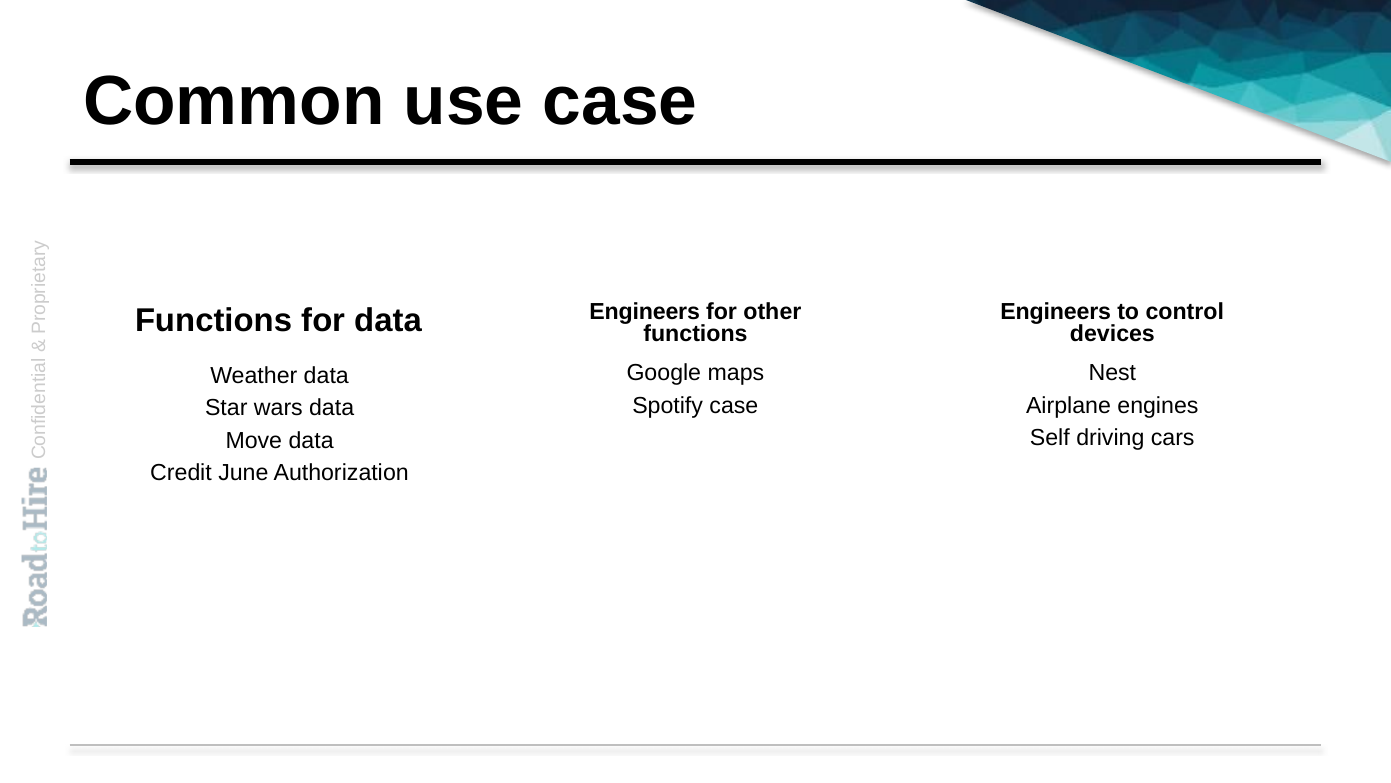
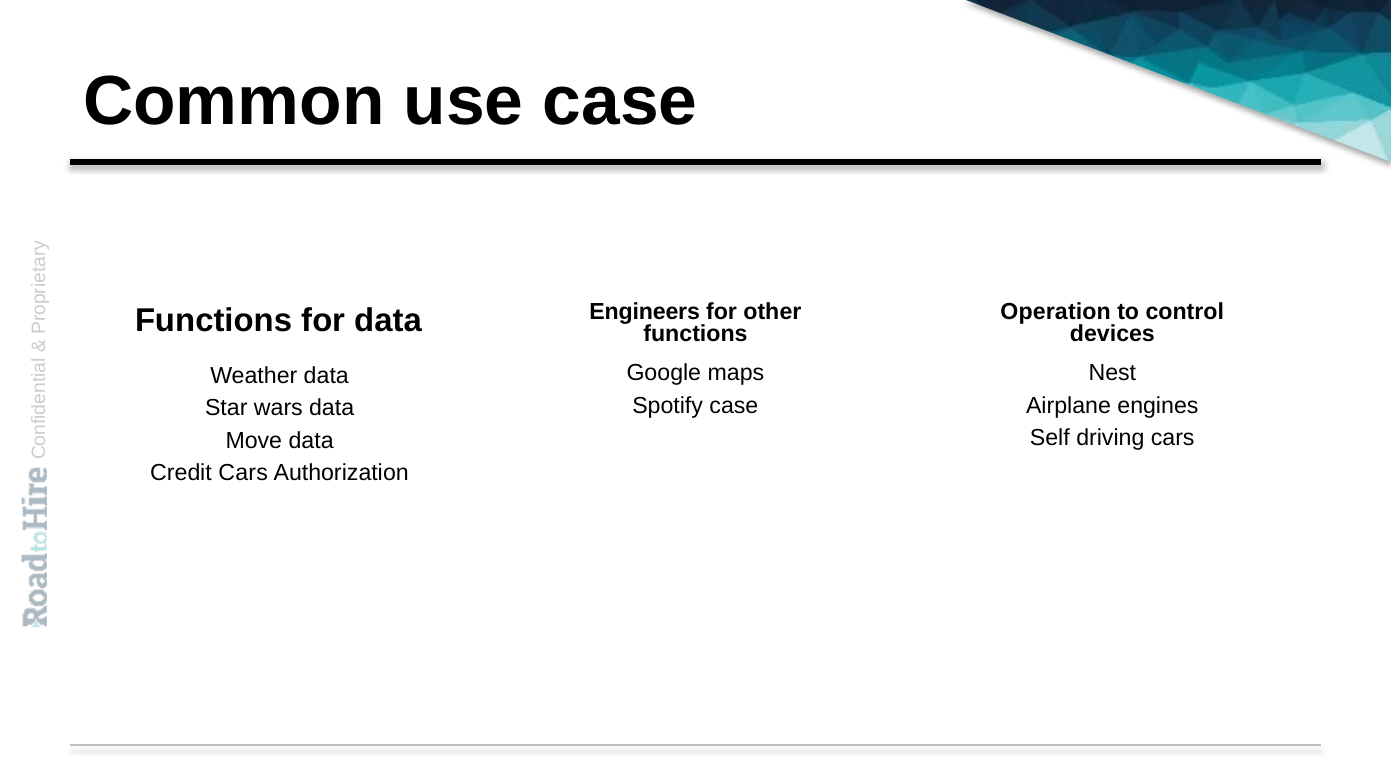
Engineers: Engineers -> Operation (1056, 312)
Credit June: June -> Cars (243, 473)
